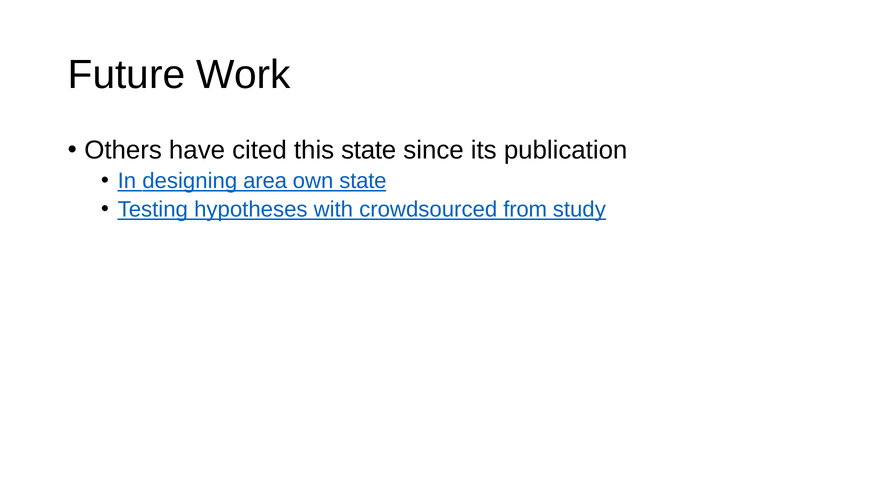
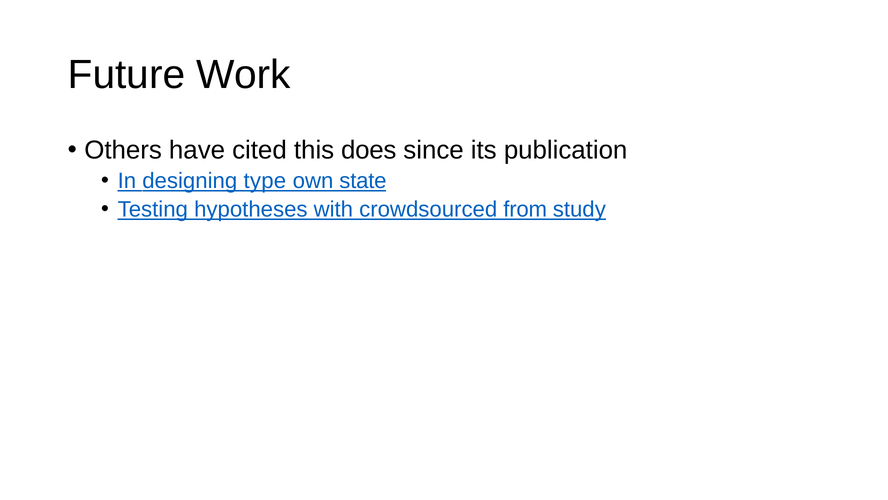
this state: state -> does (369, 150)
area: area -> type (265, 181)
